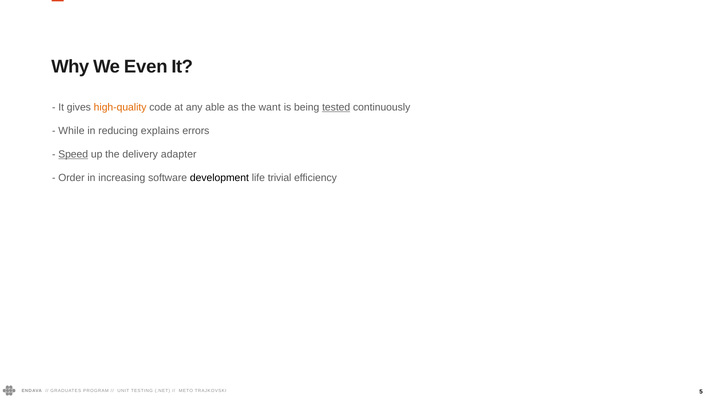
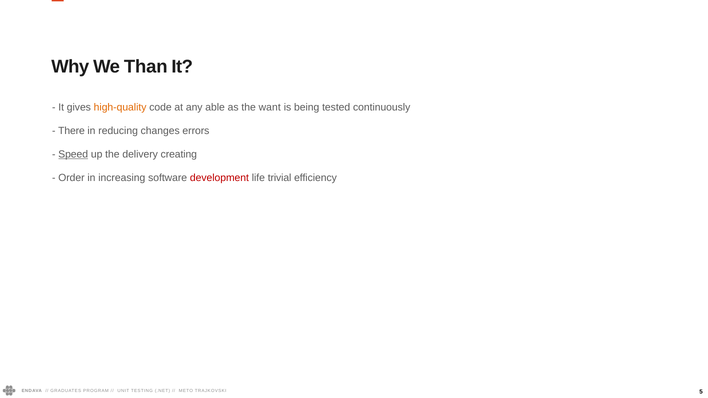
Even: Even -> Than (146, 67)
tested underline: present -> none (336, 108)
While: While -> There (72, 131)
explains: explains -> changes (160, 131)
adapter: adapter -> creating (179, 154)
development colour: black -> red (219, 178)
